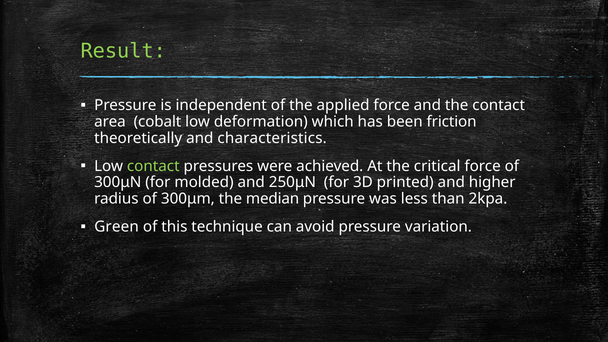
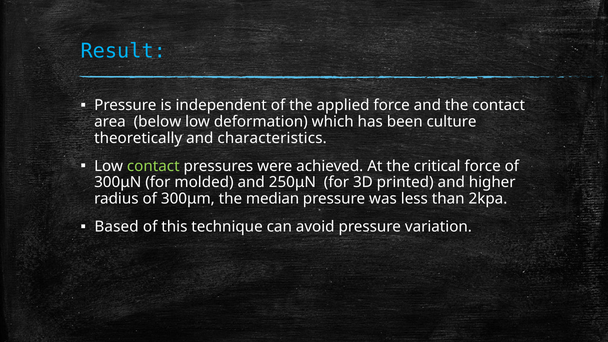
Result colour: light green -> light blue (123, 51)
cobalt: cobalt -> below (157, 122)
friction: friction -> culture (452, 122)
Green: Green -> Based (117, 227)
